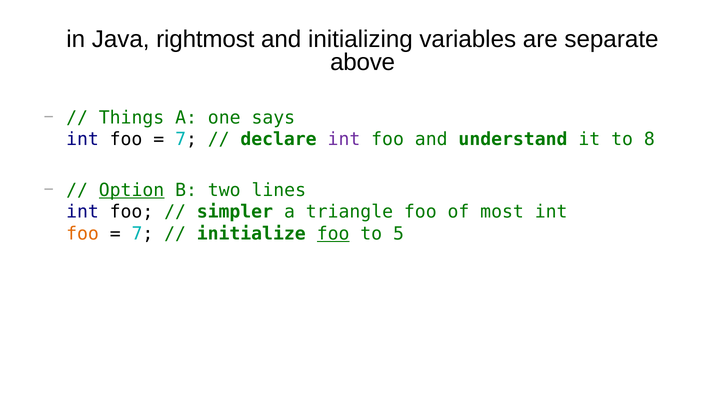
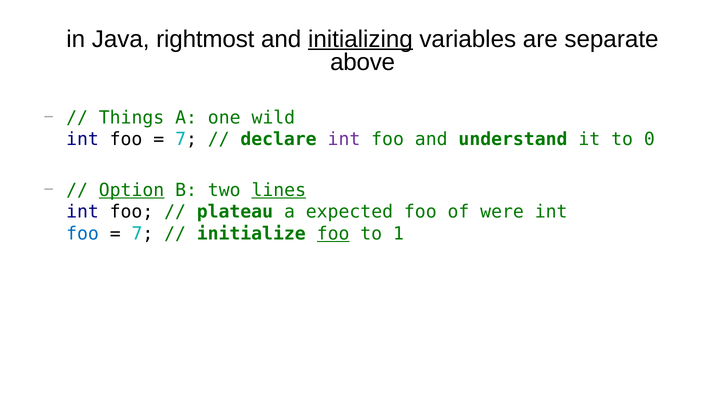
initializing underline: none -> present (360, 39)
says: says -> wild (273, 118)
8: 8 -> 0 (649, 139)
lines underline: none -> present (279, 190)
simpler: simpler -> plateau (235, 212)
triangle: triangle -> expected (349, 212)
most: most -> were (502, 212)
foo colour: orange -> blue (83, 234)
5: 5 -> 1 (399, 234)
